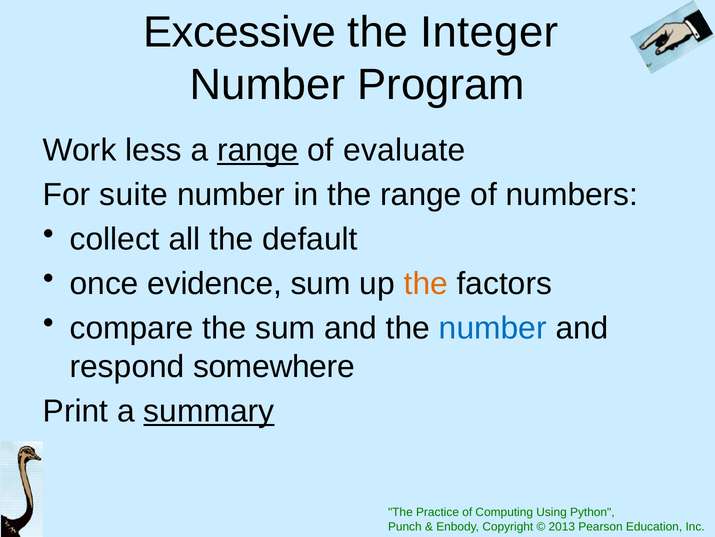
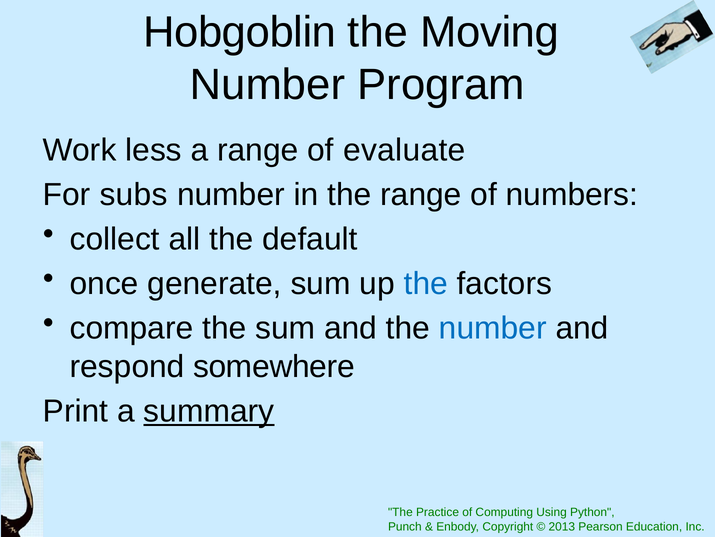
Excessive: Excessive -> Hobgoblin (240, 32)
Integer: Integer -> Moving (490, 32)
range underline: present -> none (258, 150)
suite: suite -> subs (134, 194)
evidence: evidence -> generate (215, 284)
the colour: orange -> blue (426, 284)
